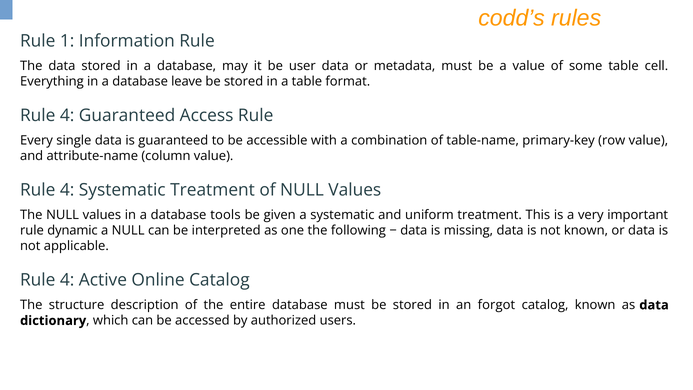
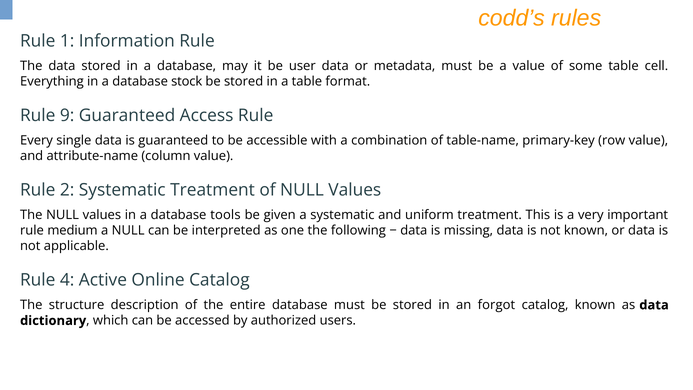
leave: leave -> stock (187, 81)
4: 4 -> 9 (67, 116)
4: 4 -> 2 (67, 190)
dynamic: dynamic -> medium (72, 230)
